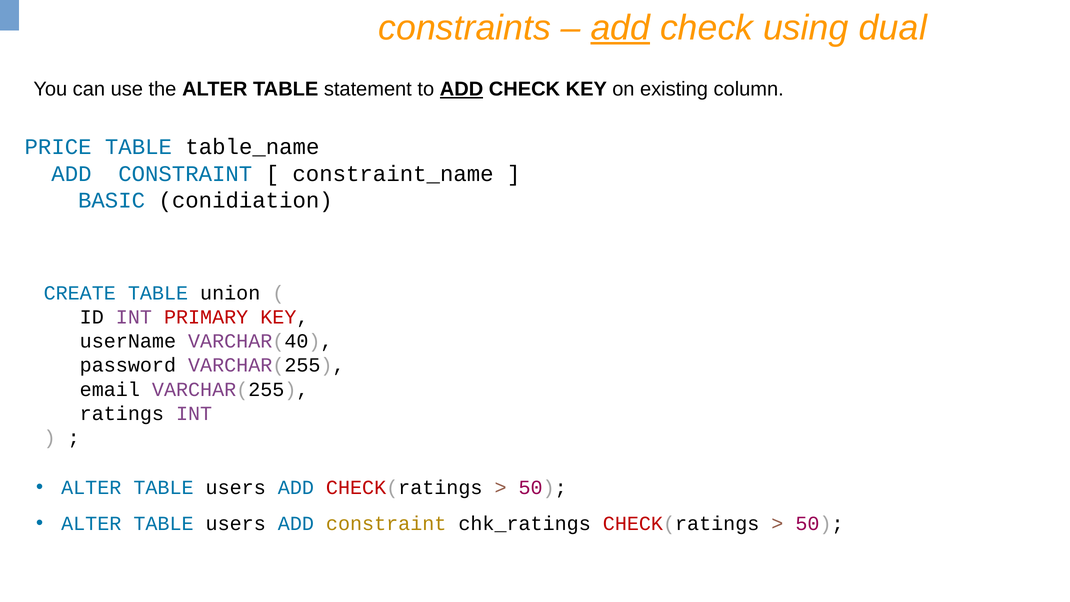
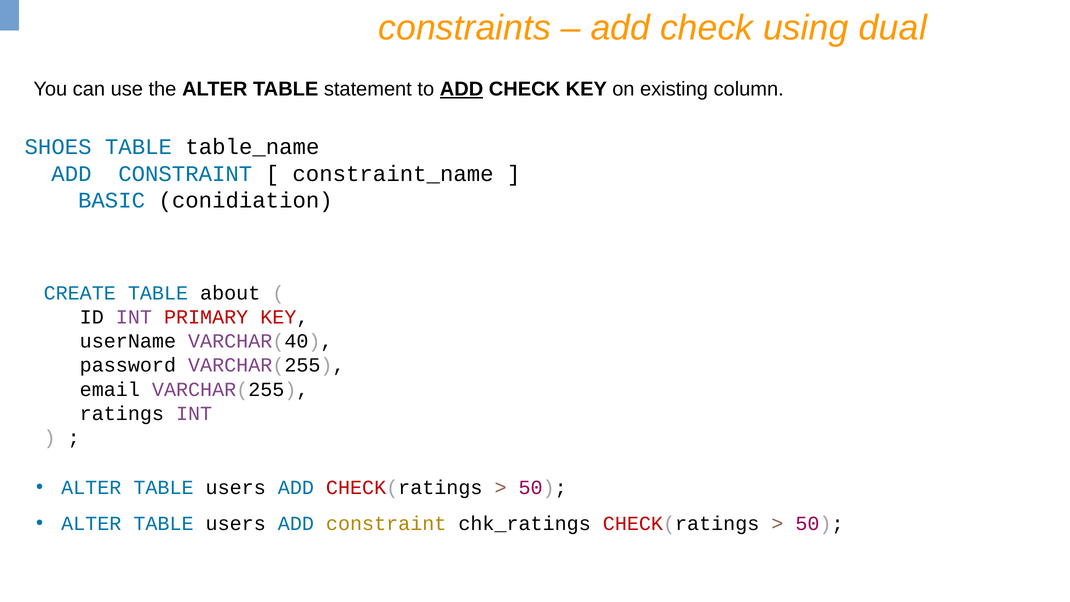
add underline: present -> none (620, 28)
PRICE: PRICE -> SHOES (58, 147)
union: union -> about (230, 293)
